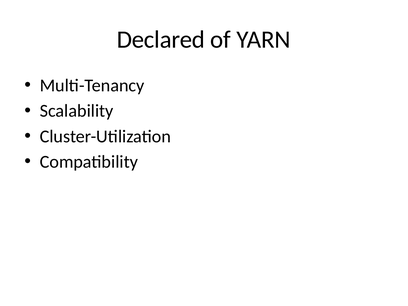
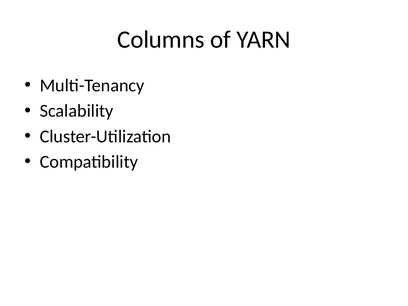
Declared: Declared -> Columns (161, 39)
